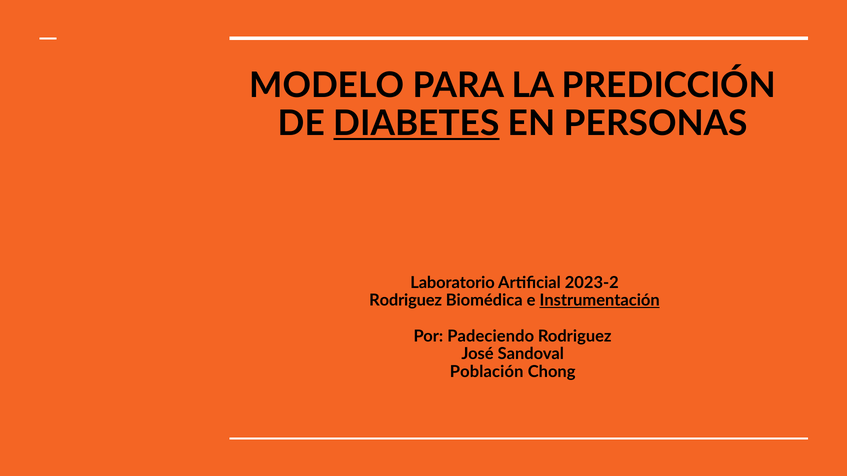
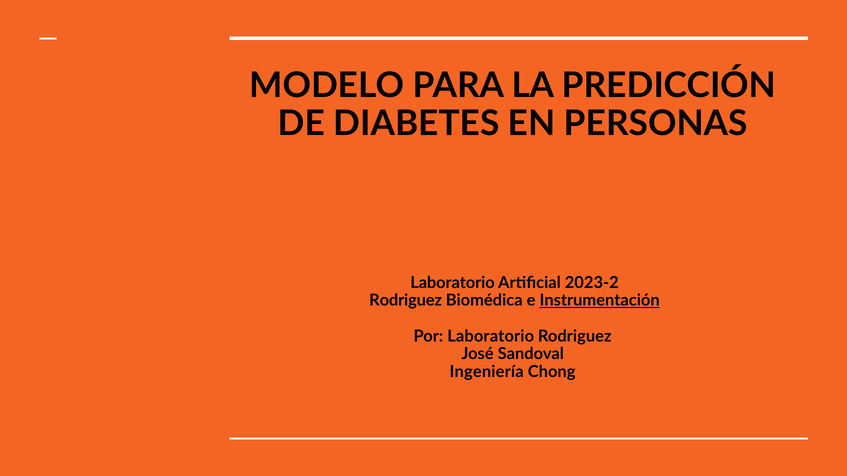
DIABETES underline: present -> none (416, 124)
Por Padeciendo: Padeciendo -> Laboratorio (491, 336)
Población: Población -> Ingeniería (487, 372)
